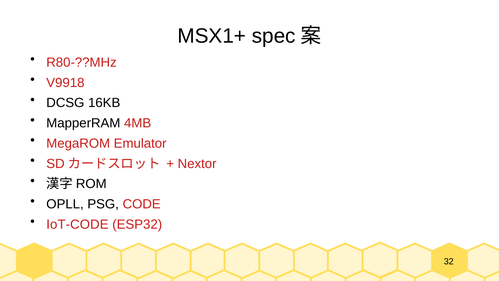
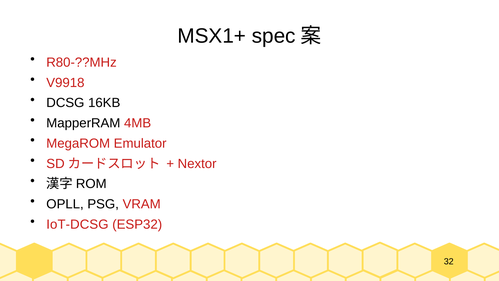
CODE: CODE -> VRAM (142, 204)
IoT-CODE: IoT-CODE -> IoT-DCSG (77, 224)
